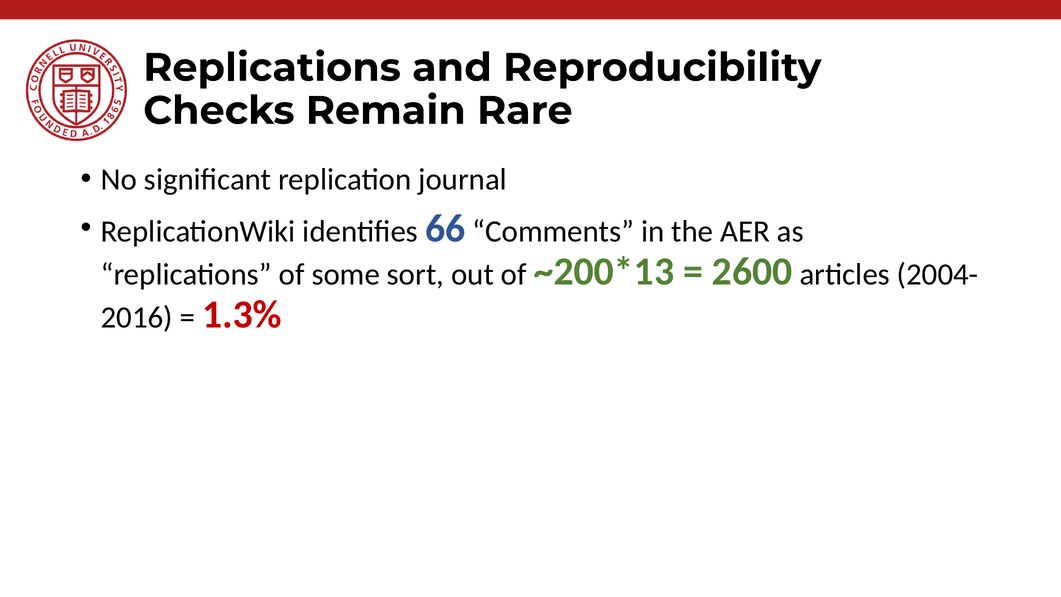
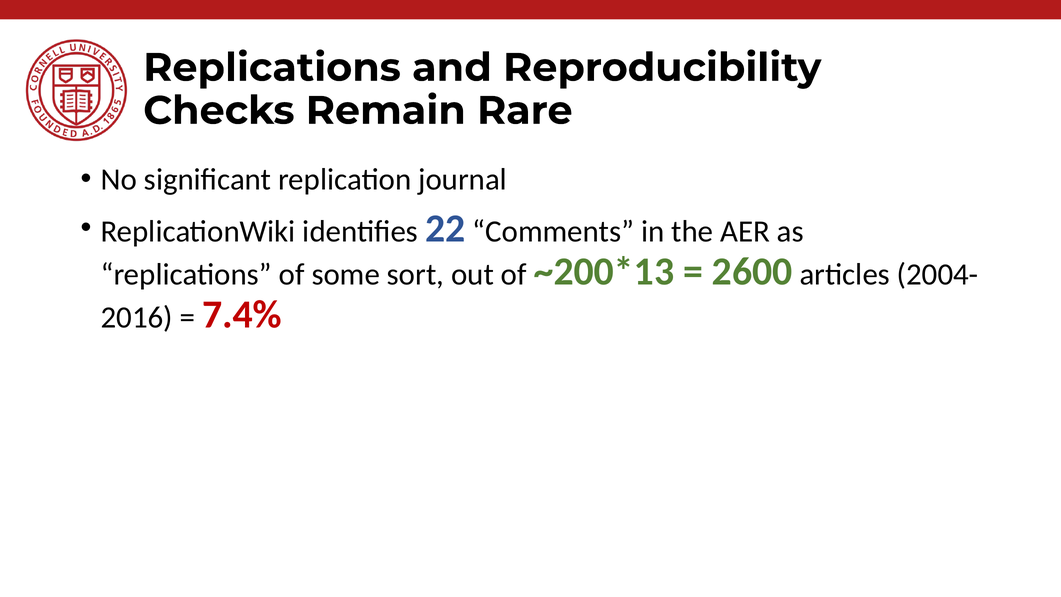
66: 66 -> 22 (445, 229)
1.3%: 1.3% -> 7.4% (242, 315)
